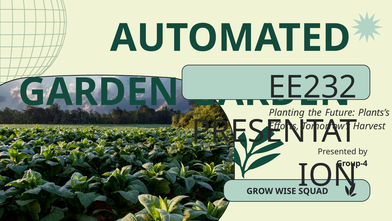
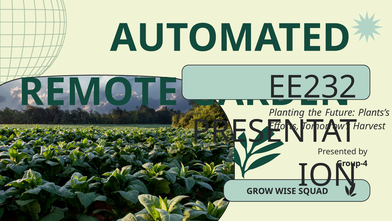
GARDEN: GARDEN -> REMOTE (98, 92)
